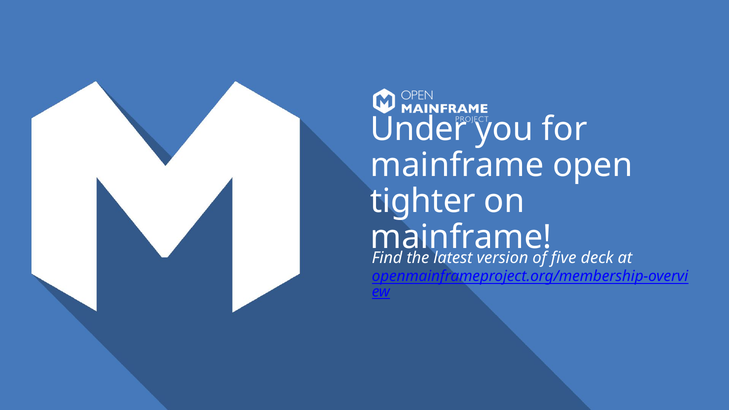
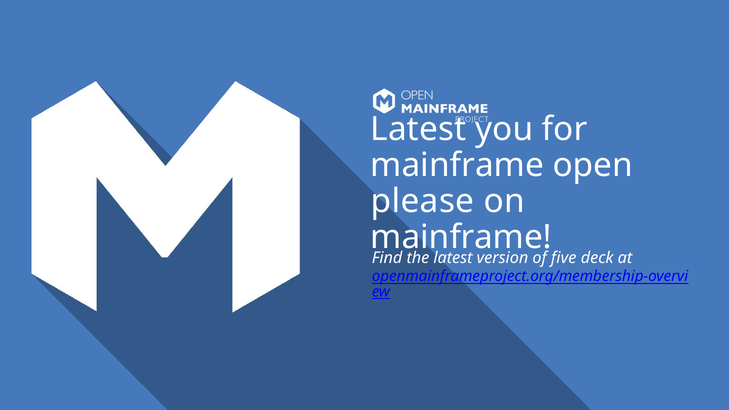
Under: Under -> Latest (418, 129)
tighter: tighter -> please (423, 201)
